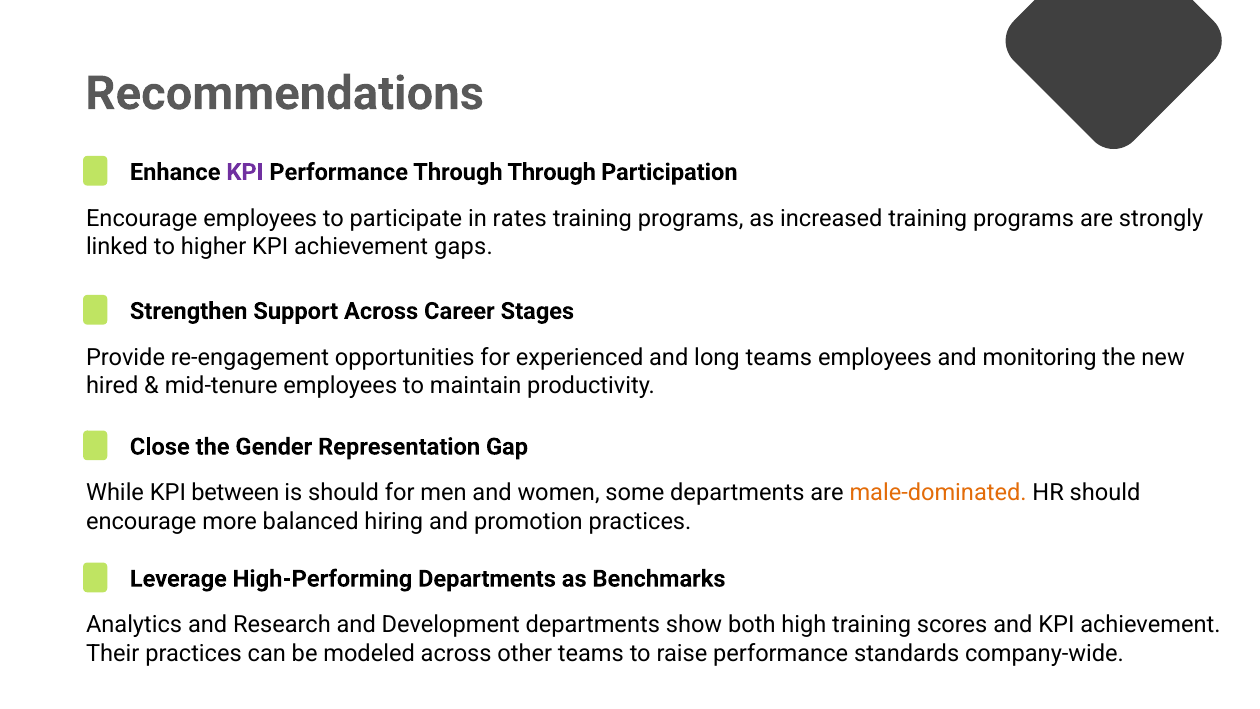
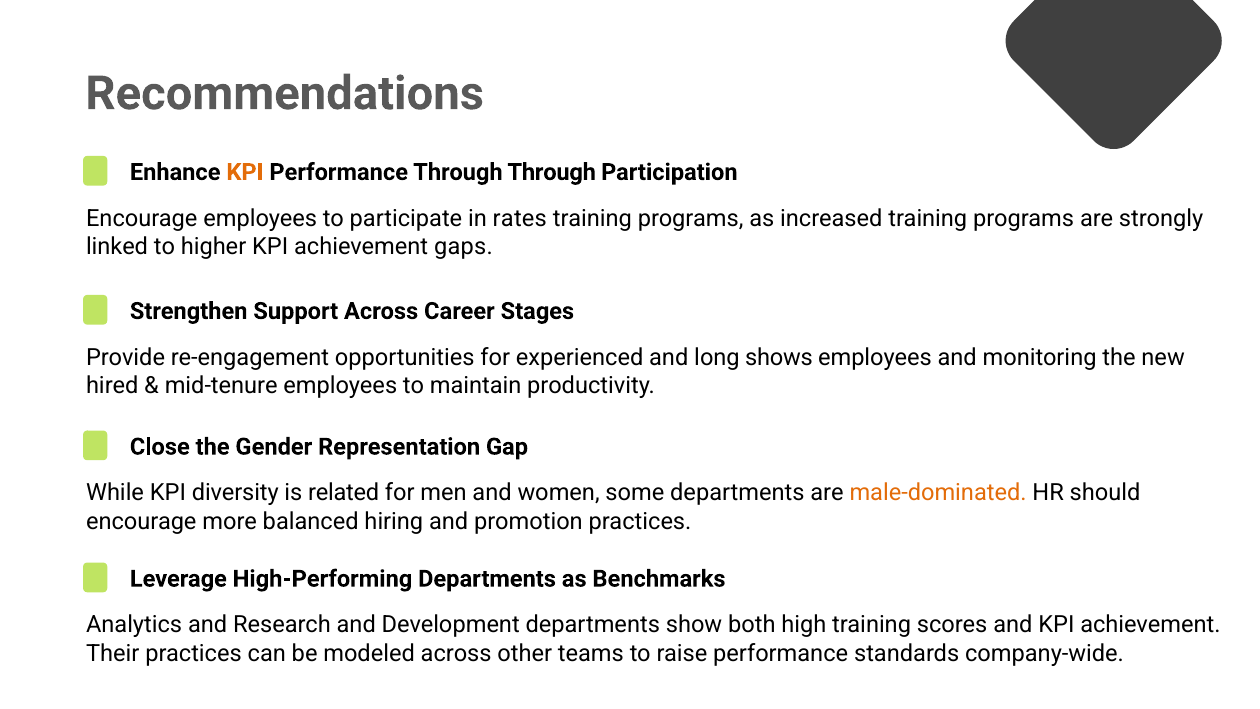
KPI colour: purple -> orange (245, 172)
long teams: teams -> shows (779, 357)
between: between -> diversity (235, 493)
is should: should -> related (344, 493)
